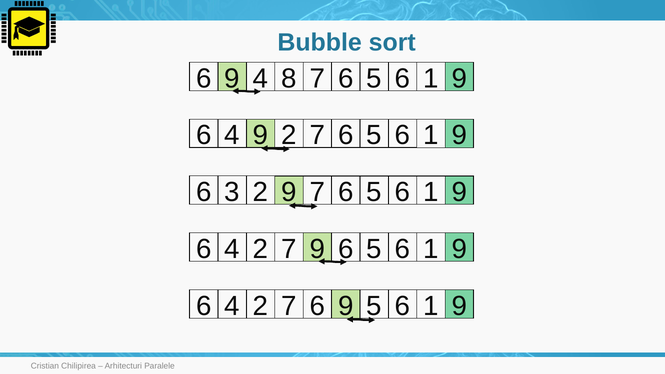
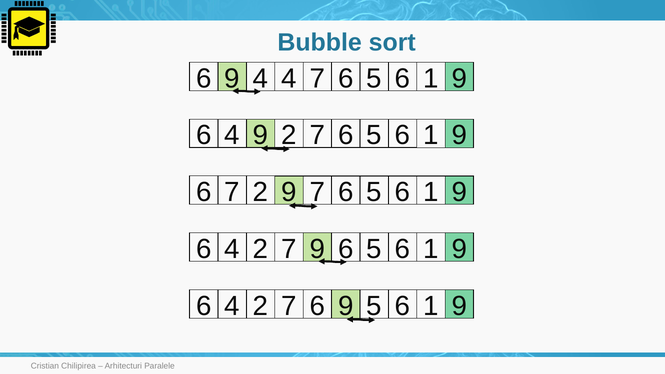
8: 8 -> 4 (289, 79)
6 3: 3 -> 7 (232, 192)
